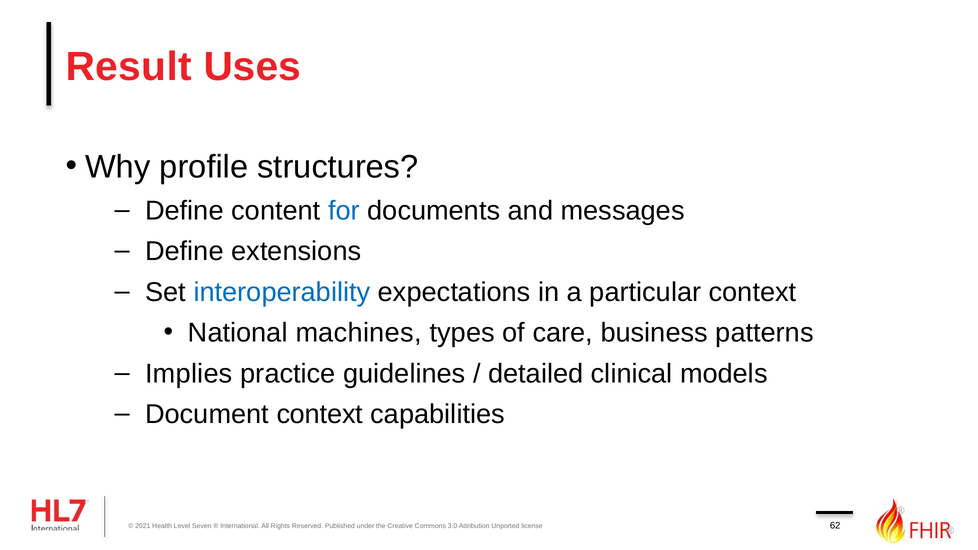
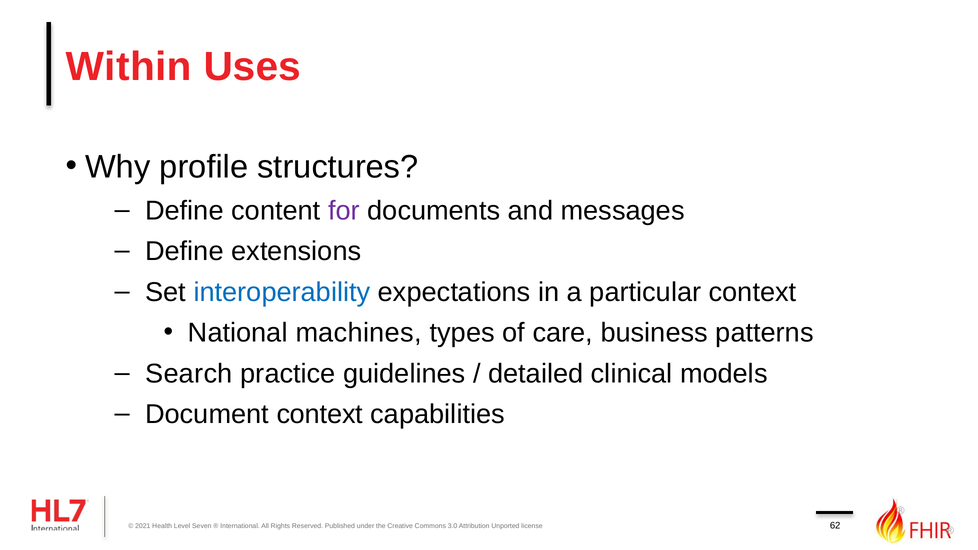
Result: Result -> Within (129, 67)
for colour: blue -> purple (344, 211)
Implies: Implies -> Search (189, 374)
